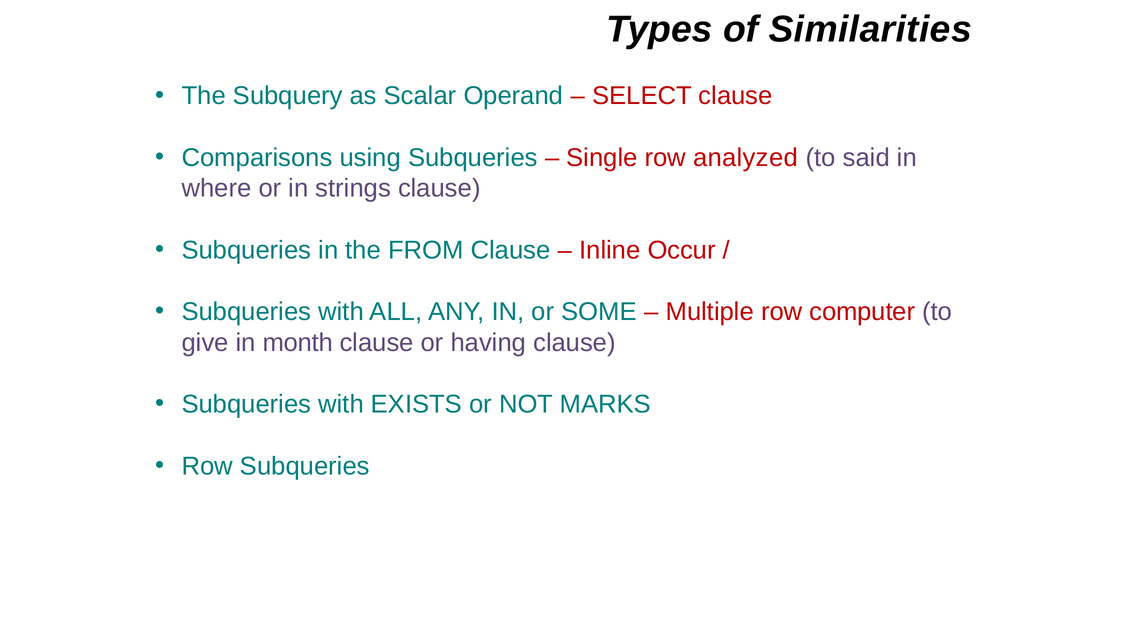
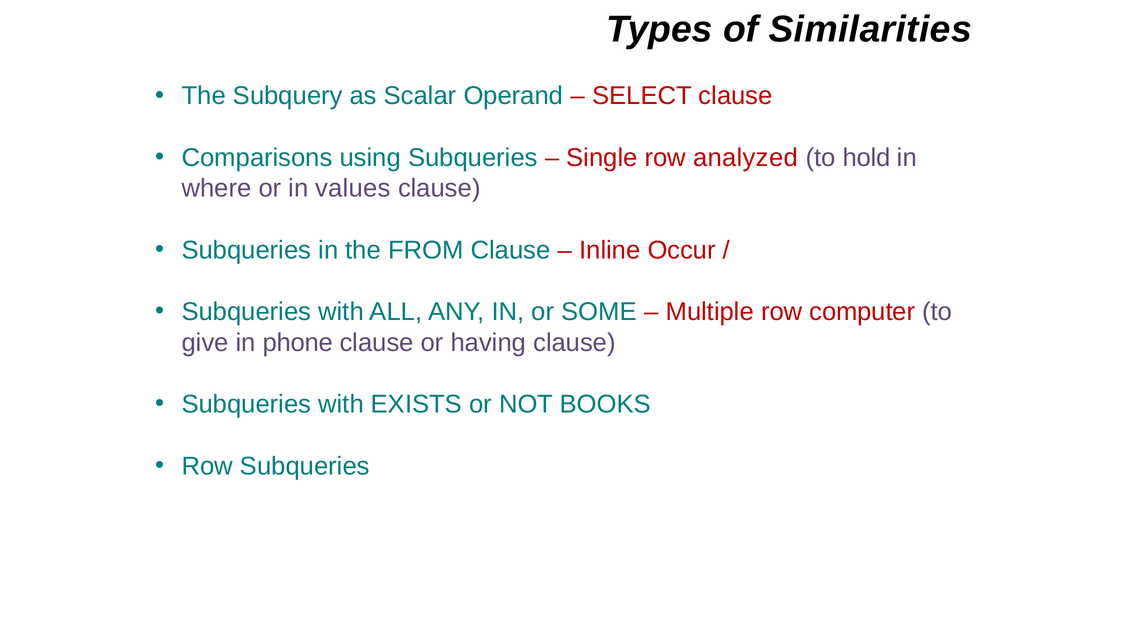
said: said -> hold (866, 158)
strings: strings -> values (353, 188)
month: month -> phone (298, 343)
MARKS: MARKS -> BOOKS (605, 404)
